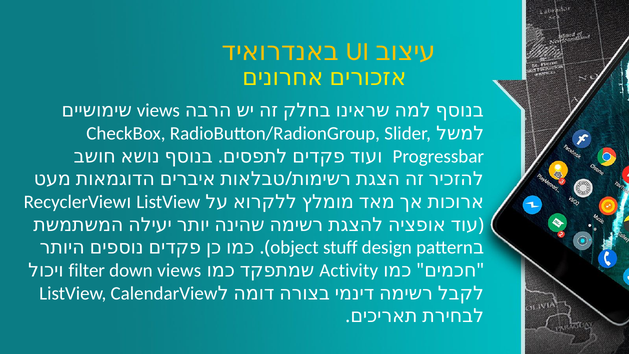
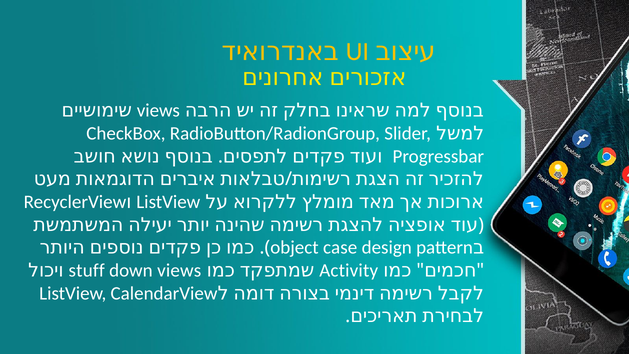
stuff: stuff -> case (340, 248)
filter: filter -> stuff (87, 270)
